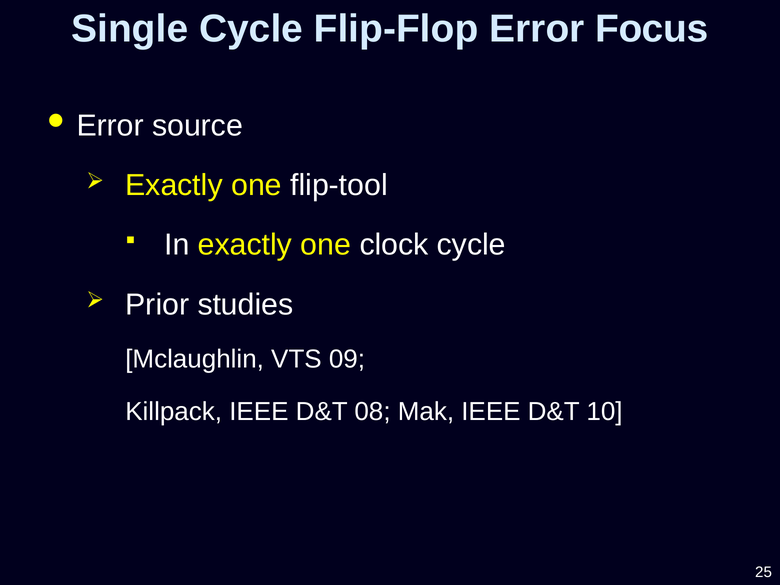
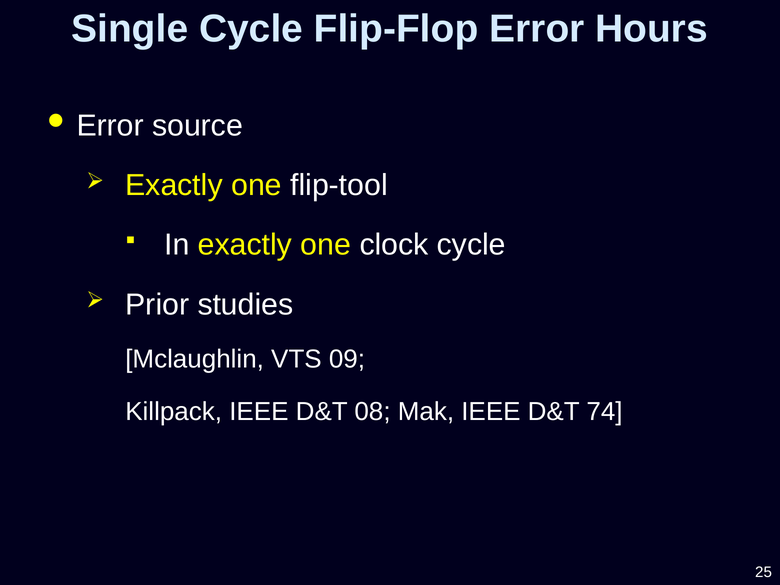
Focus: Focus -> Hours (652, 29)
10: 10 -> 74 (604, 411)
